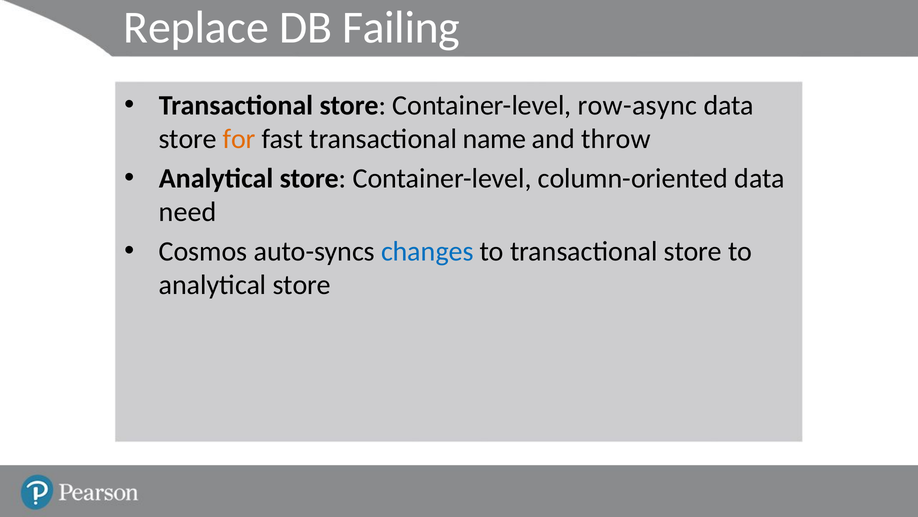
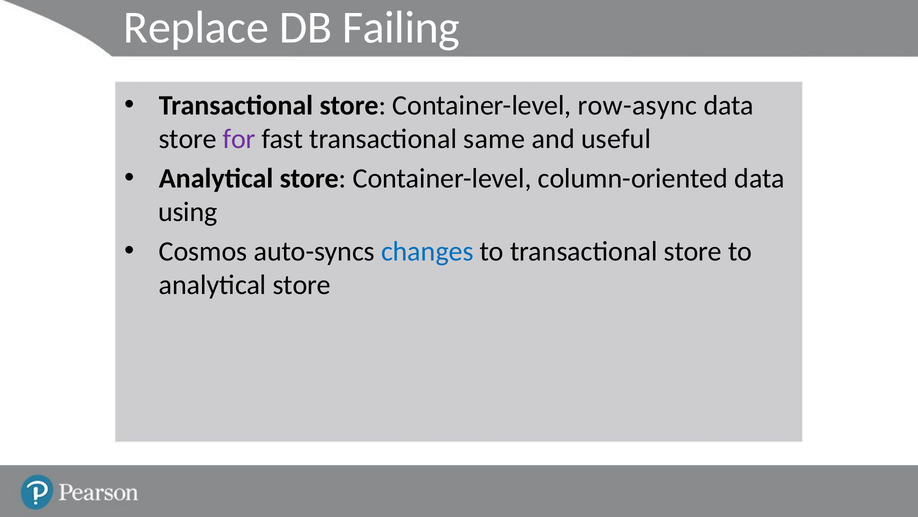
for colour: orange -> purple (239, 139)
name: name -> same (494, 139)
throw: throw -> useful (616, 139)
need: need -> using (188, 212)
